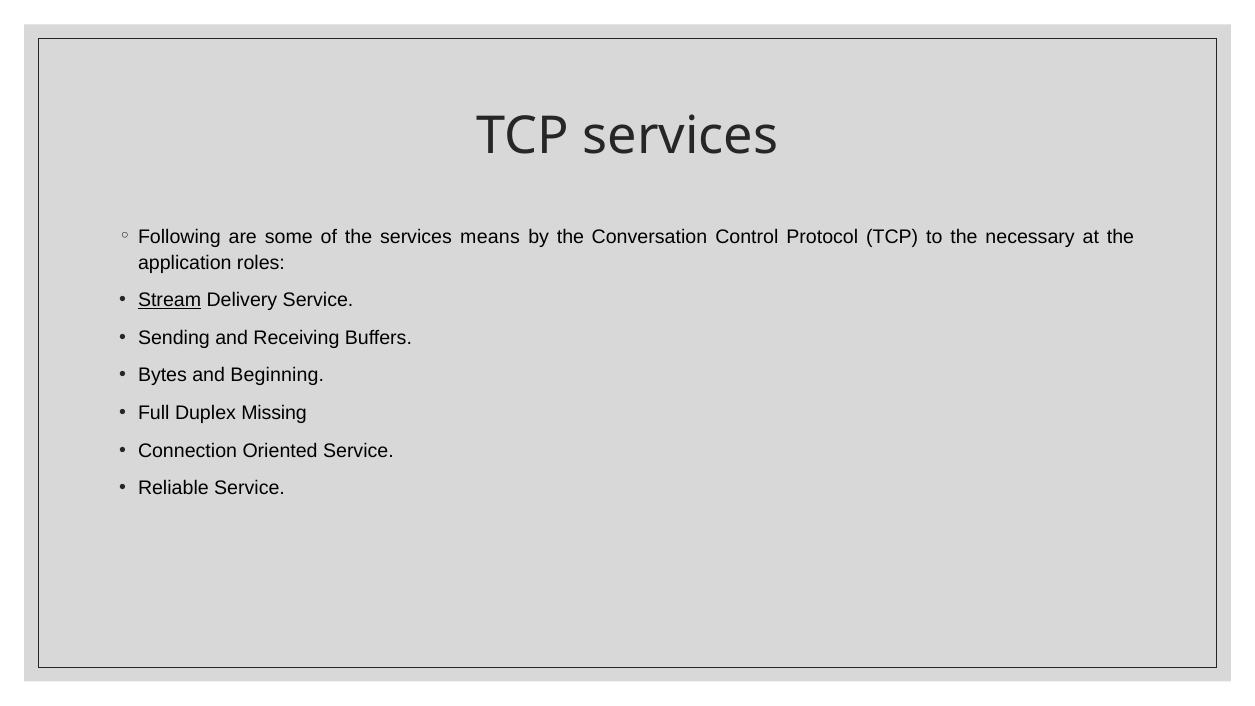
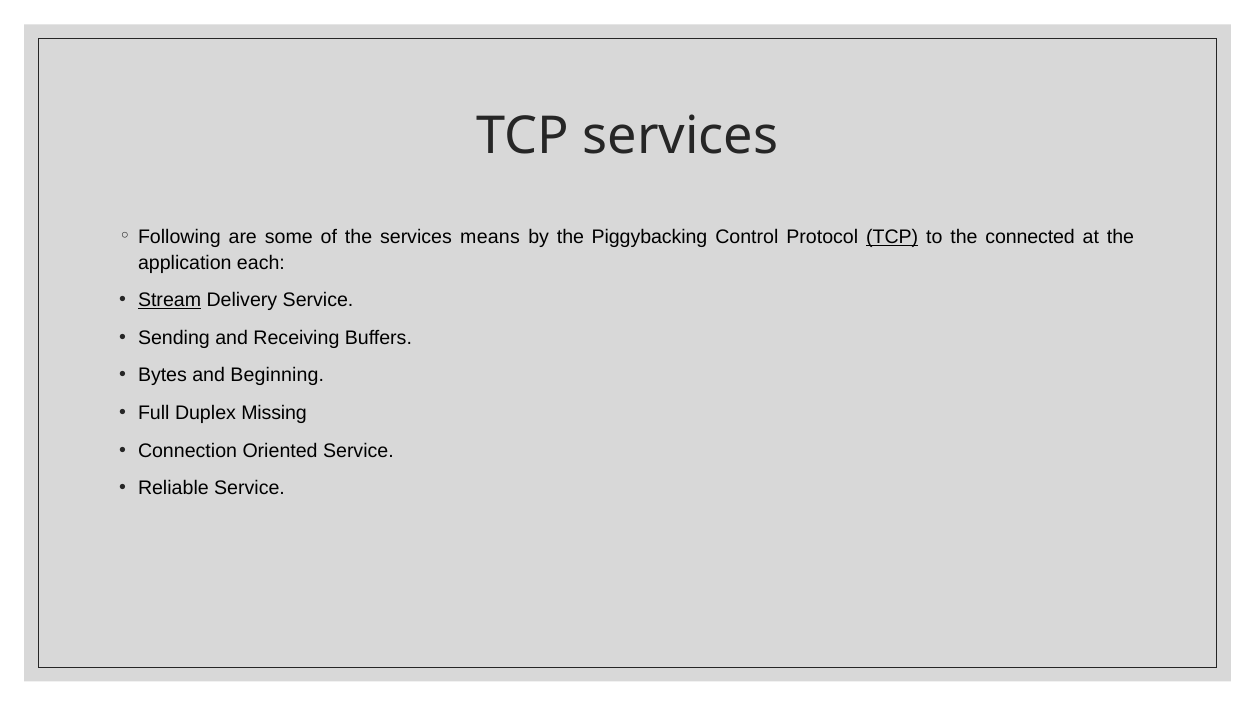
Conversation: Conversation -> Piggybacking (650, 237)
TCP underline: none -> present (892, 237)
necessary: necessary -> connected (1030, 237)
roles: roles -> each (261, 263)
